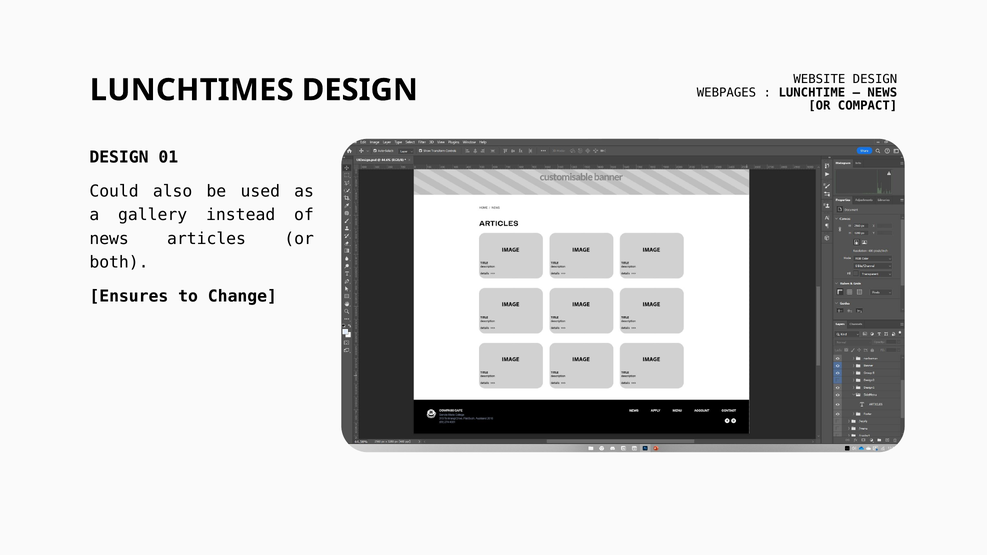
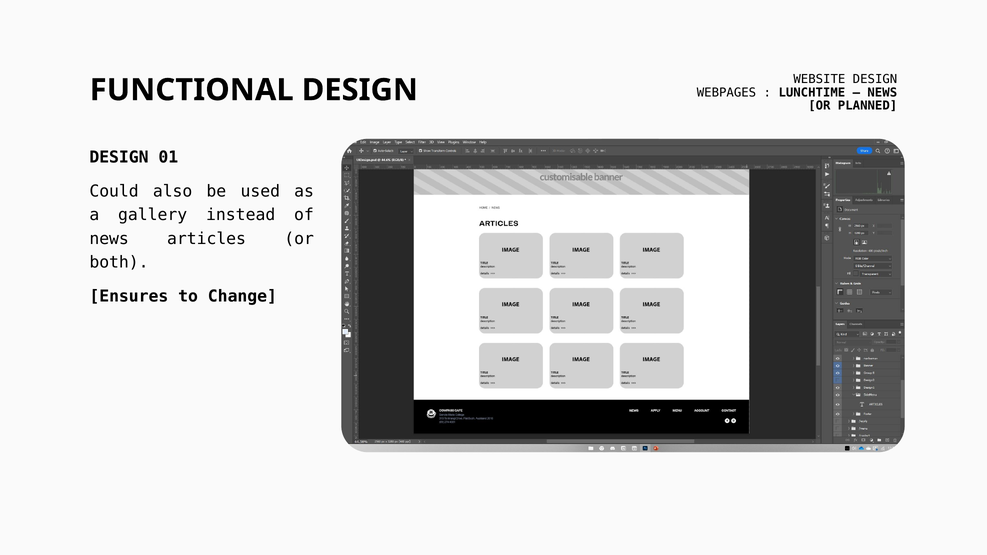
LUNCHTIMES: LUNCHTIMES -> FUNCTIONAL (192, 90)
COMPACT: COMPACT -> PLANNED (868, 106)
